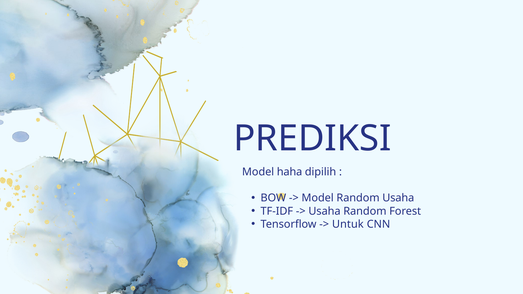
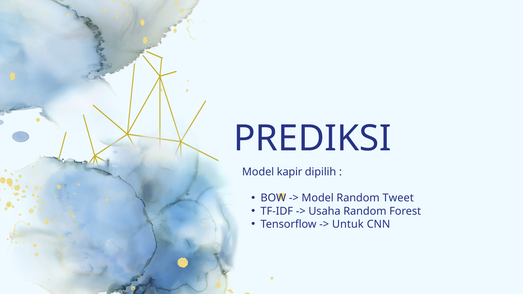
haha: haha -> kapir (290, 172)
Random Usaha: Usaha -> Tweet (398, 198)
